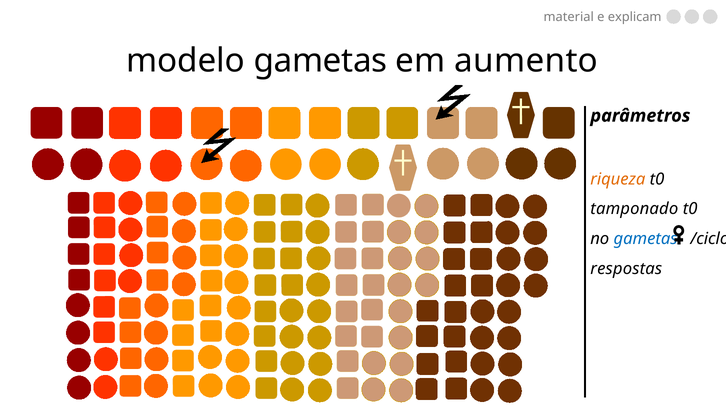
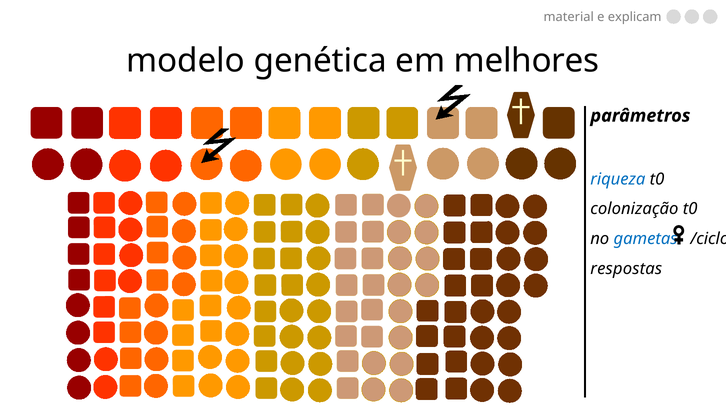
modelo gametas: gametas -> genética (320, 61)
aumento: aumento -> melhores (527, 61)
riqueza colour: orange -> blue (618, 179)
tamponado: tamponado -> colonização (634, 209)
